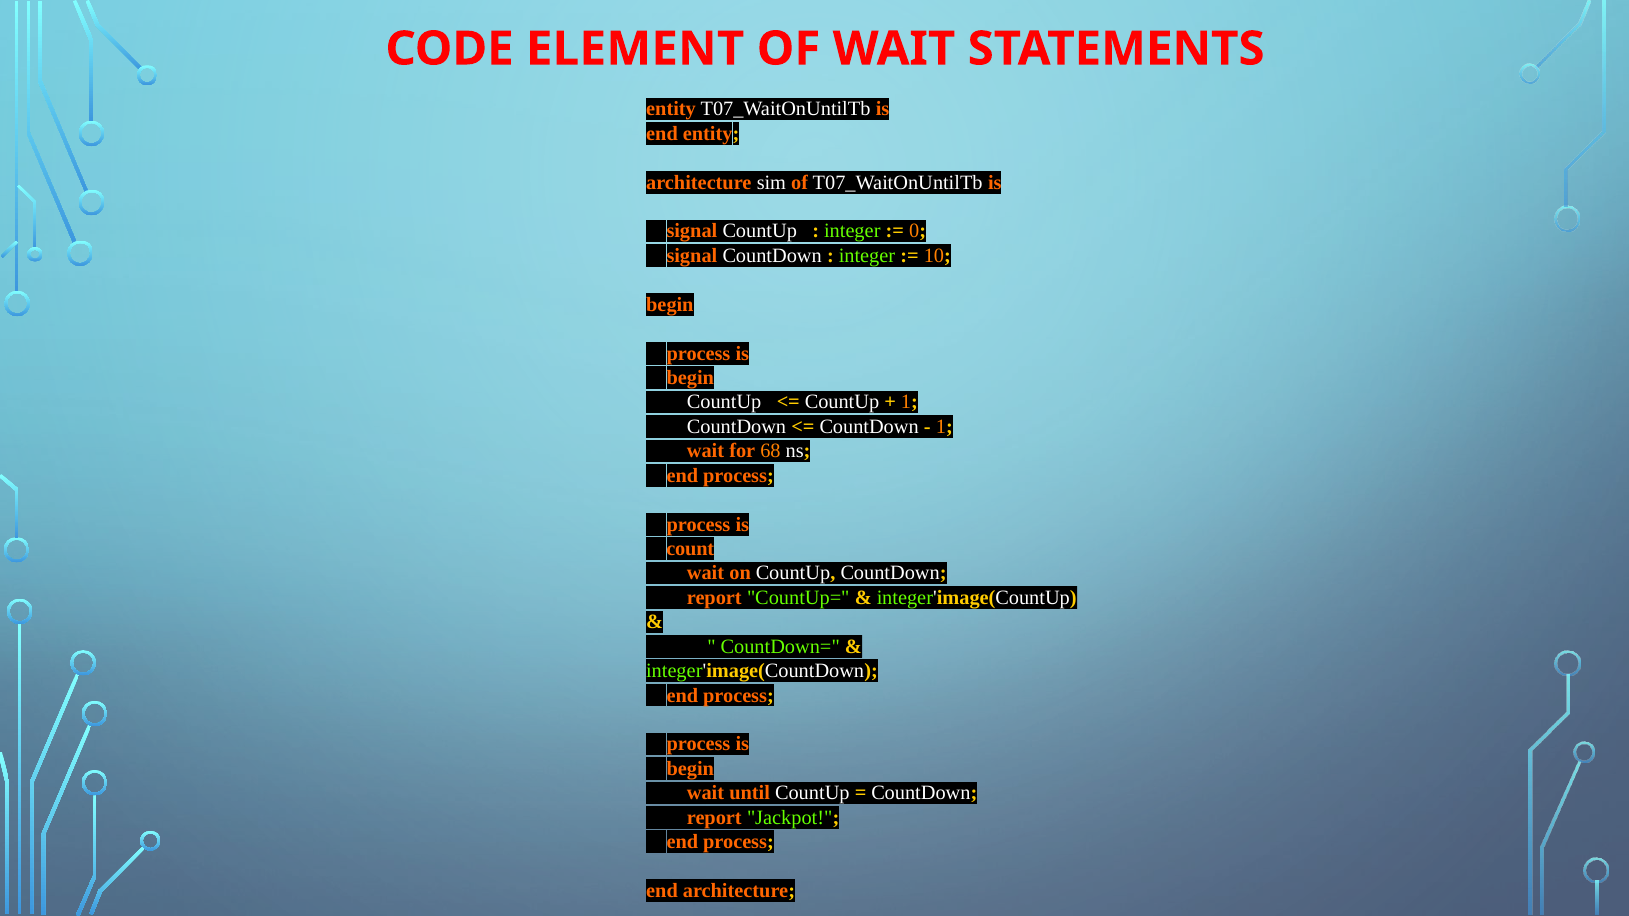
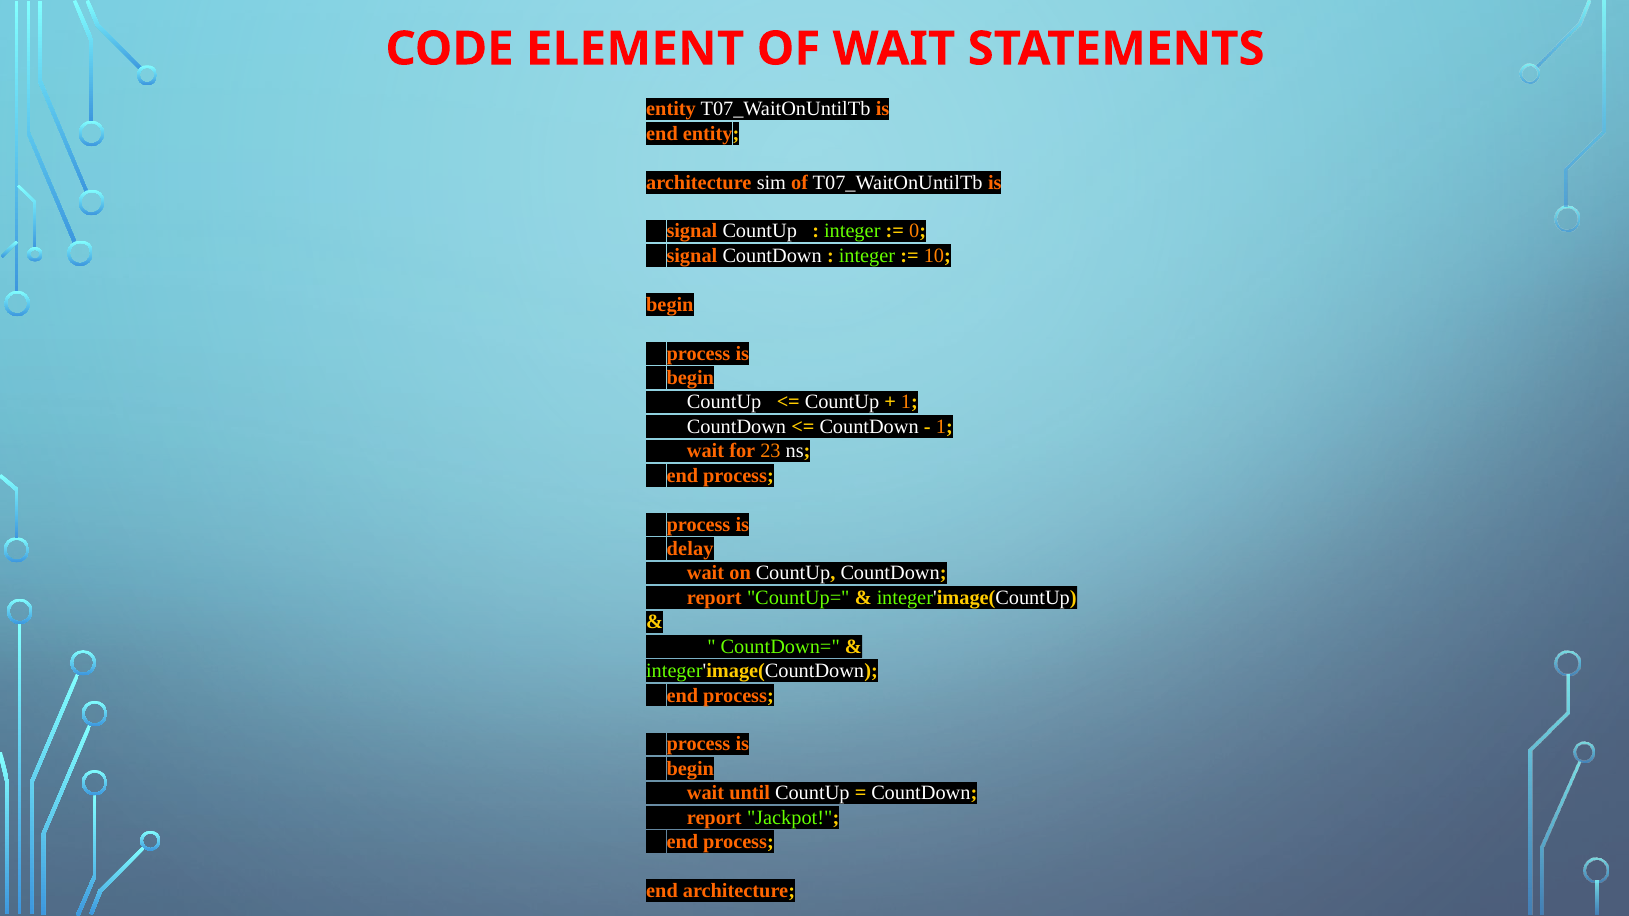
68: 68 -> 23 (770, 451)
count: count -> delay (690, 549)
